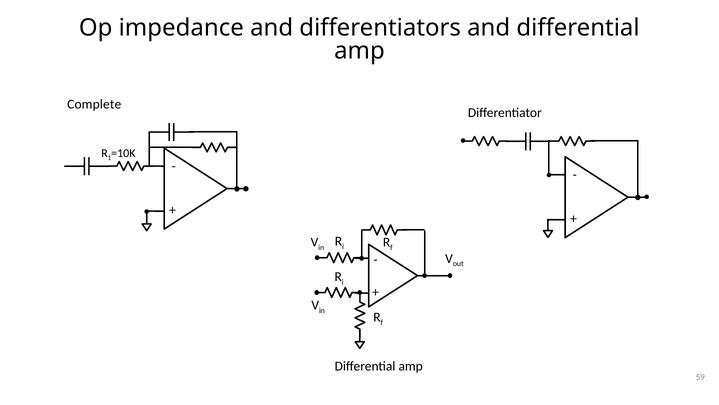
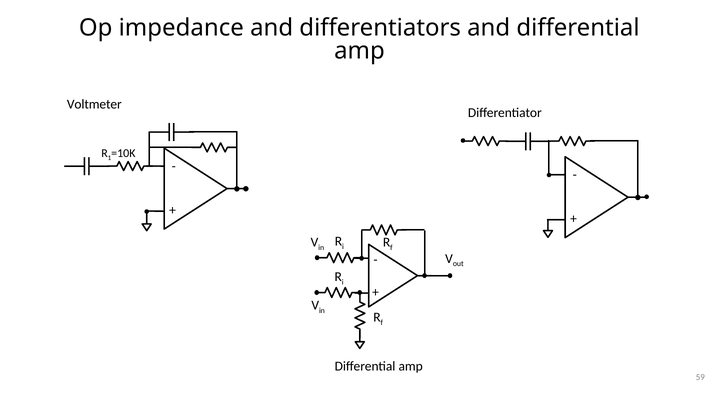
Complete: Complete -> Voltmeter (94, 104)
